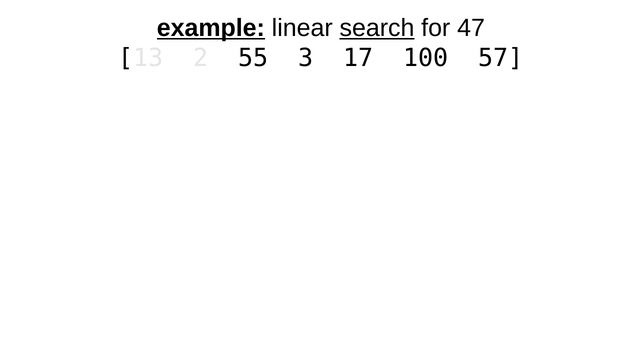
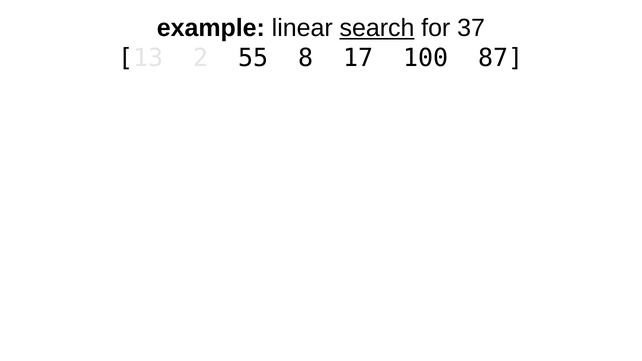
example underline: present -> none (211, 28)
47: 47 -> 37 (471, 28)
3: 3 -> 8 (306, 58)
57: 57 -> 87 (501, 58)
